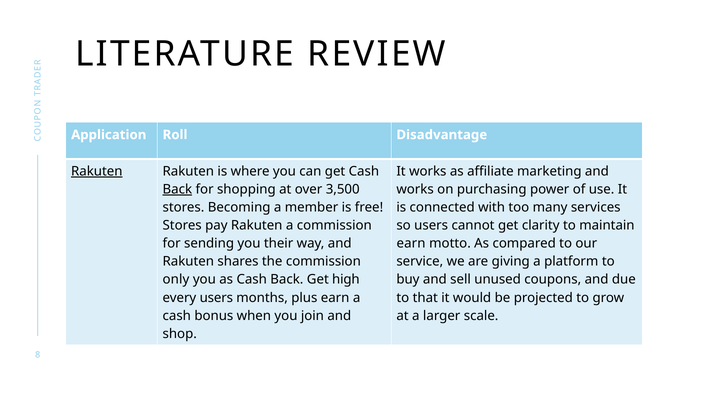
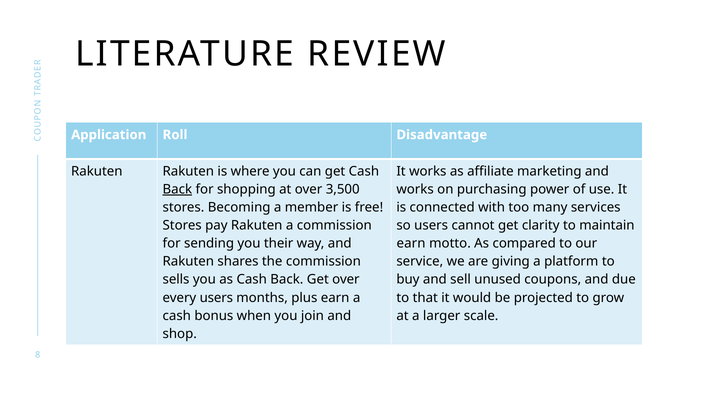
Rakuten underline: present -> none (97, 171)
only: only -> sells (176, 280)
Get high: high -> over (346, 280)
